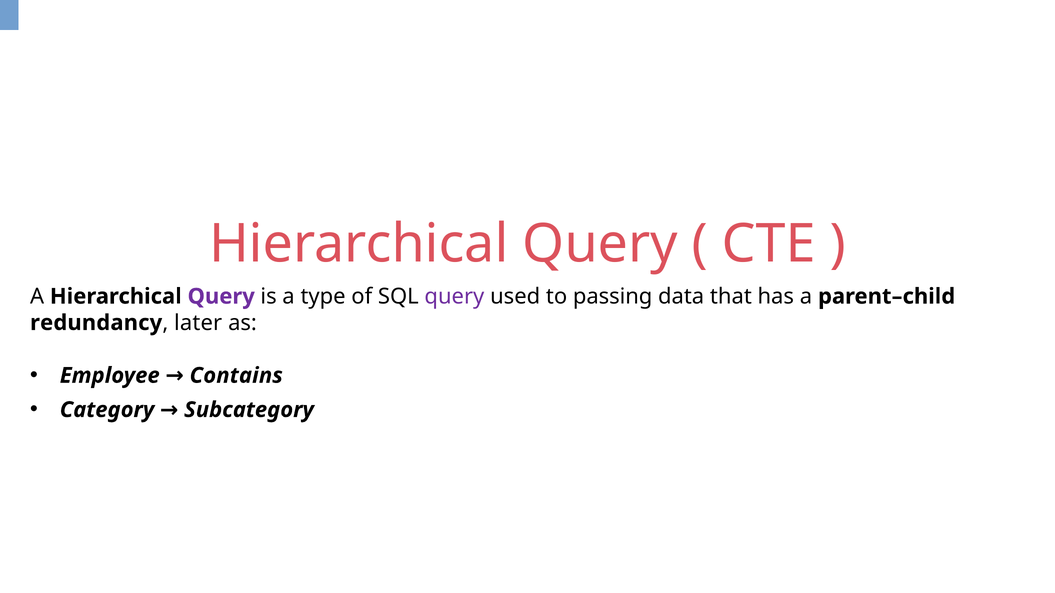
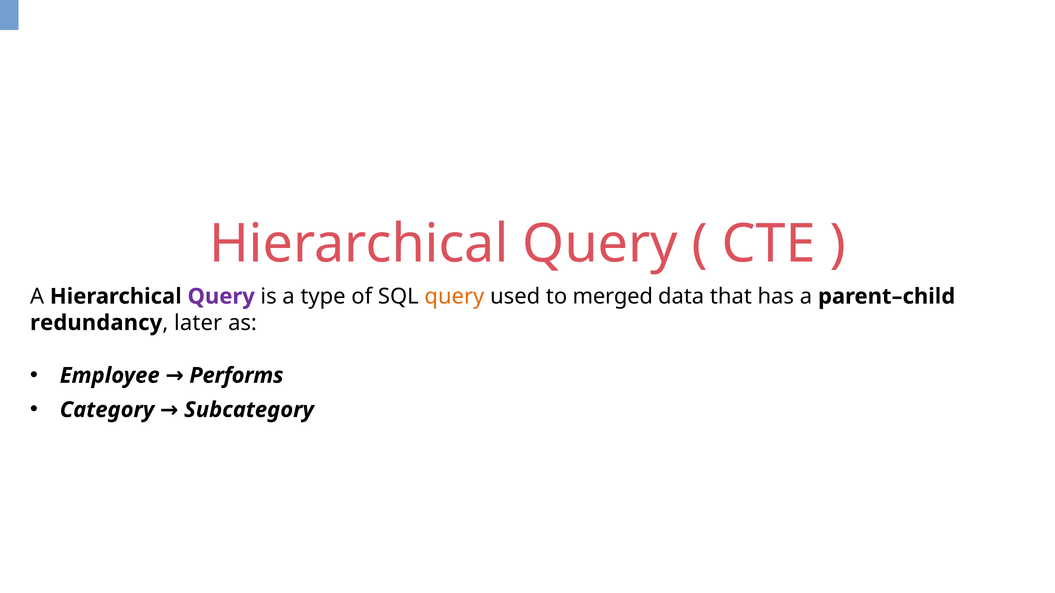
query colour: purple -> orange (454, 297)
passing: passing -> merged (613, 297)
Contains: Contains -> Performs (236, 376)
